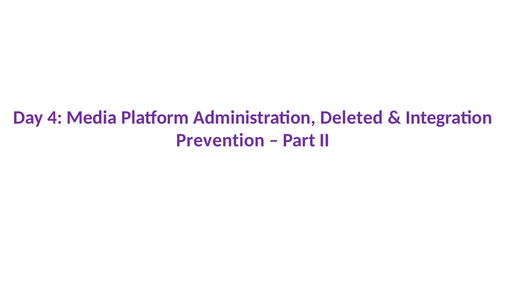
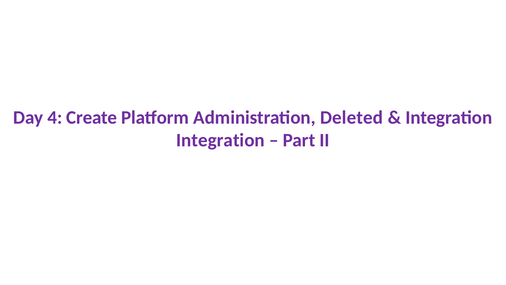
Media: Media -> Create (92, 117)
Prevention: Prevention -> Integration (220, 140)
